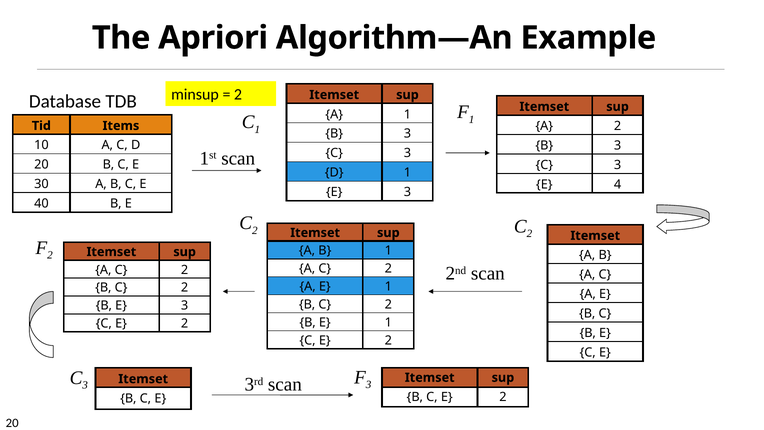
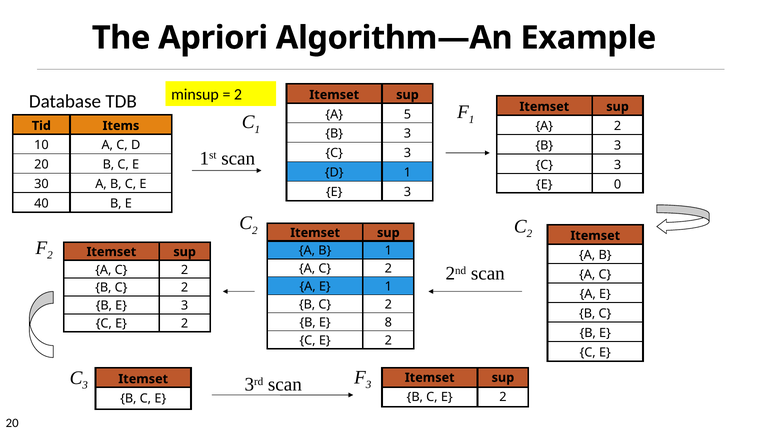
A 1: 1 -> 5 (407, 114)
4: 4 -> 0 (618, 184)
B E 1: 1 -> 8 (388, 322)
